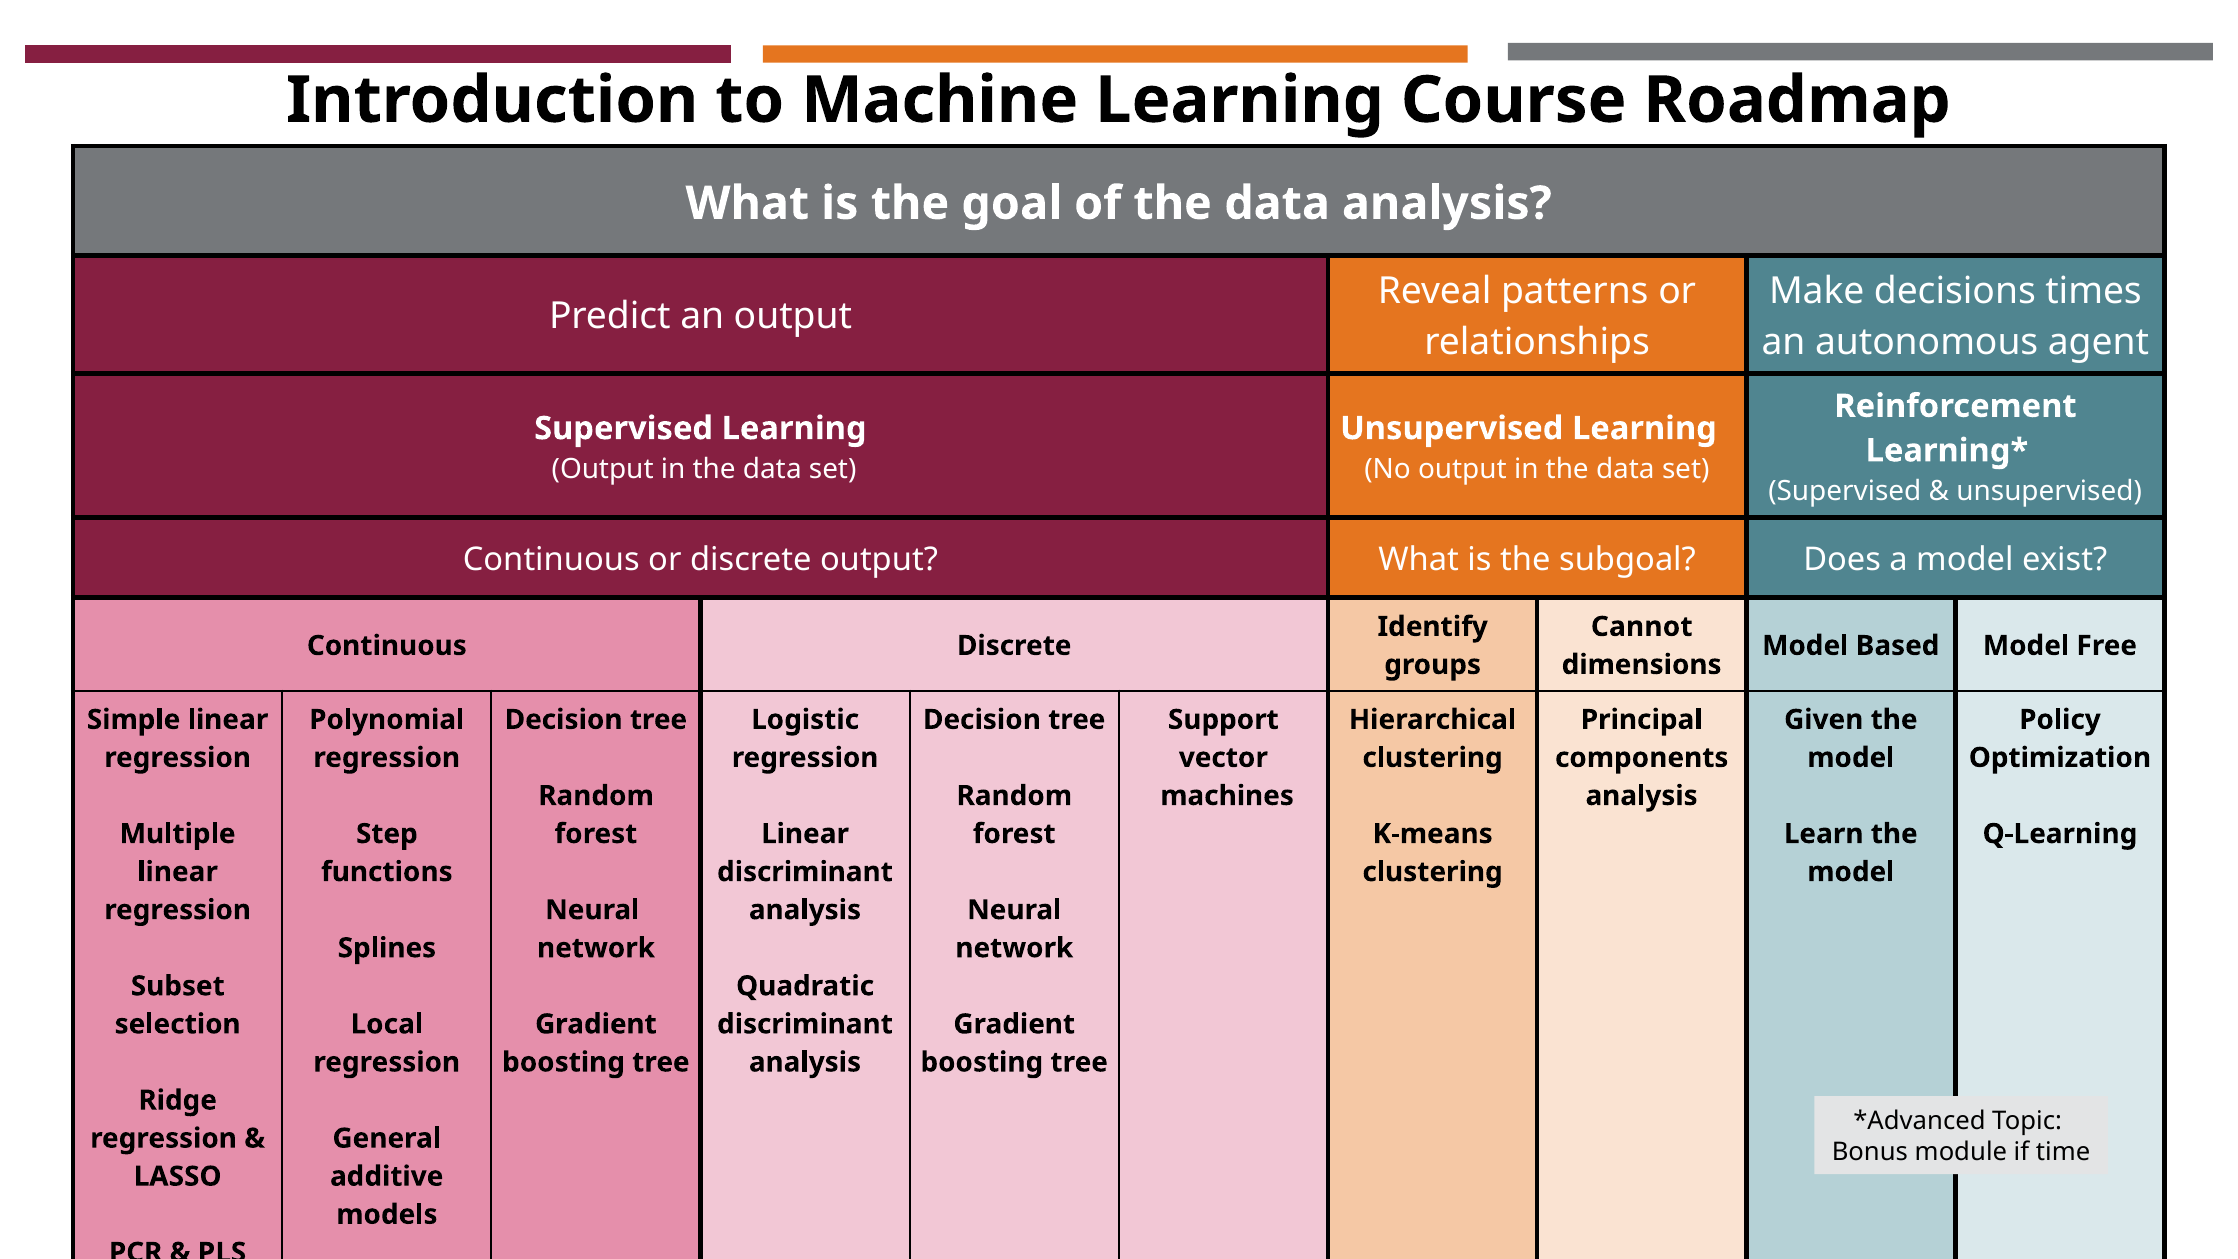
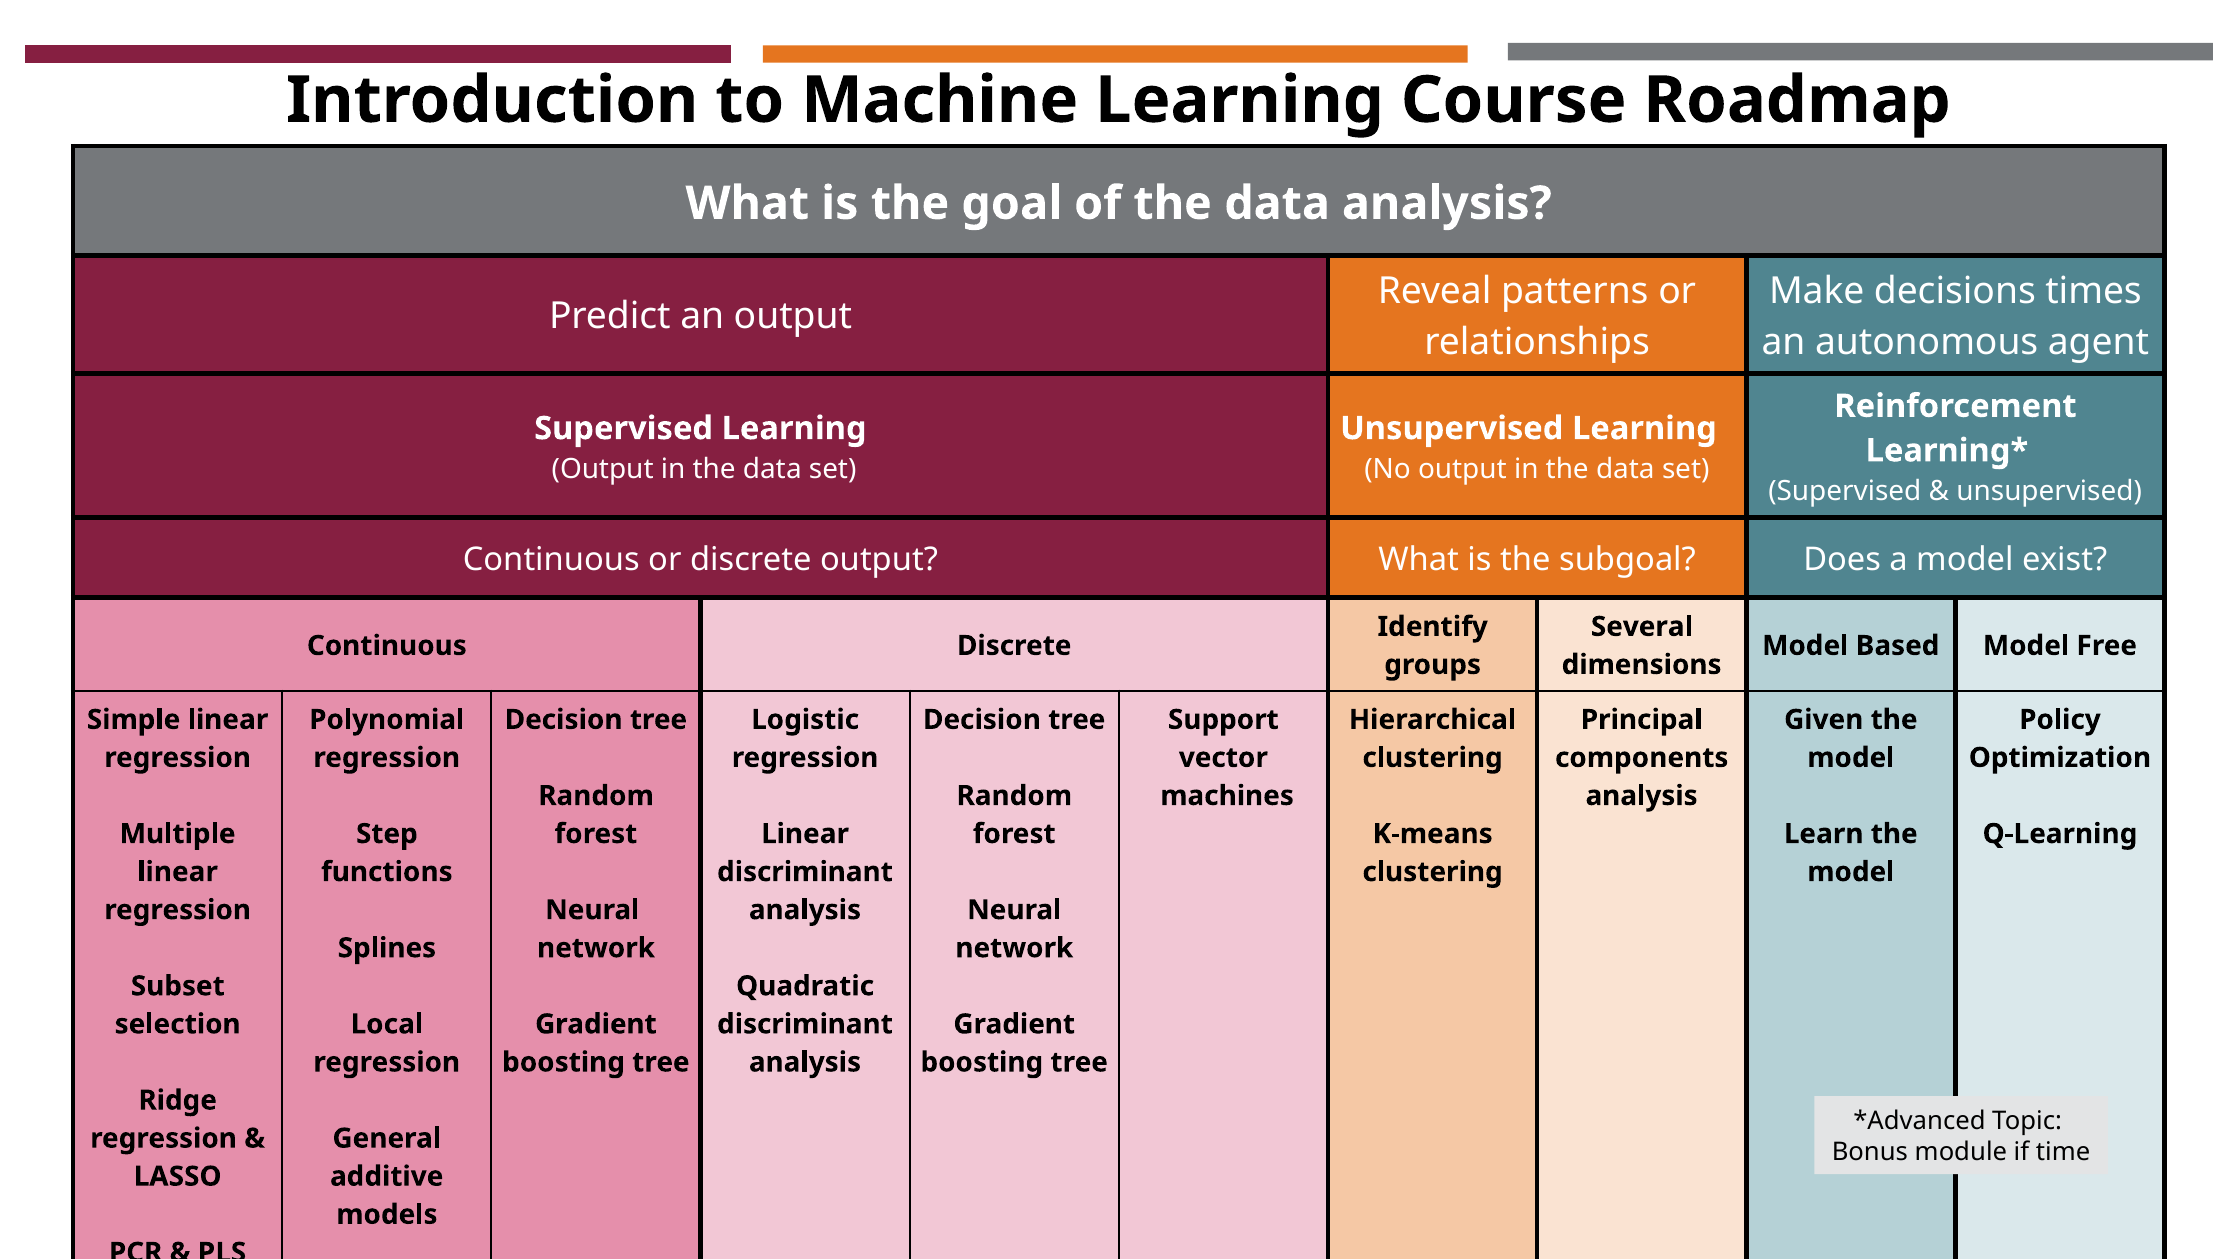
Cannot: Cannot -> Several (1642, 627)
